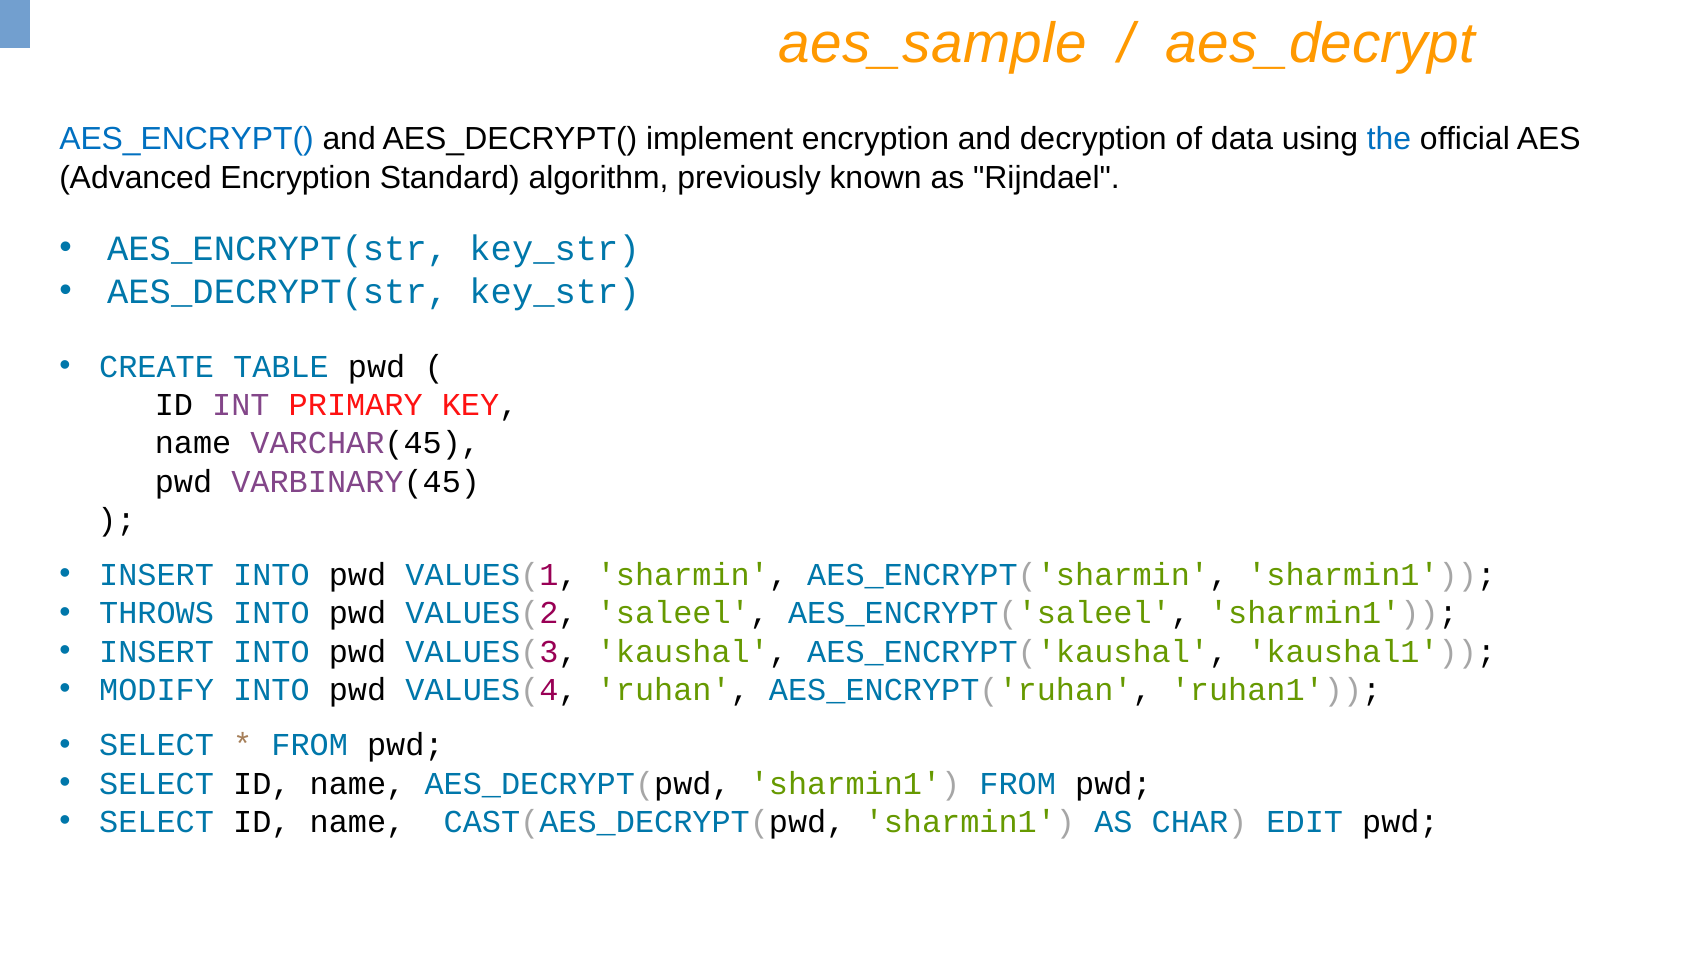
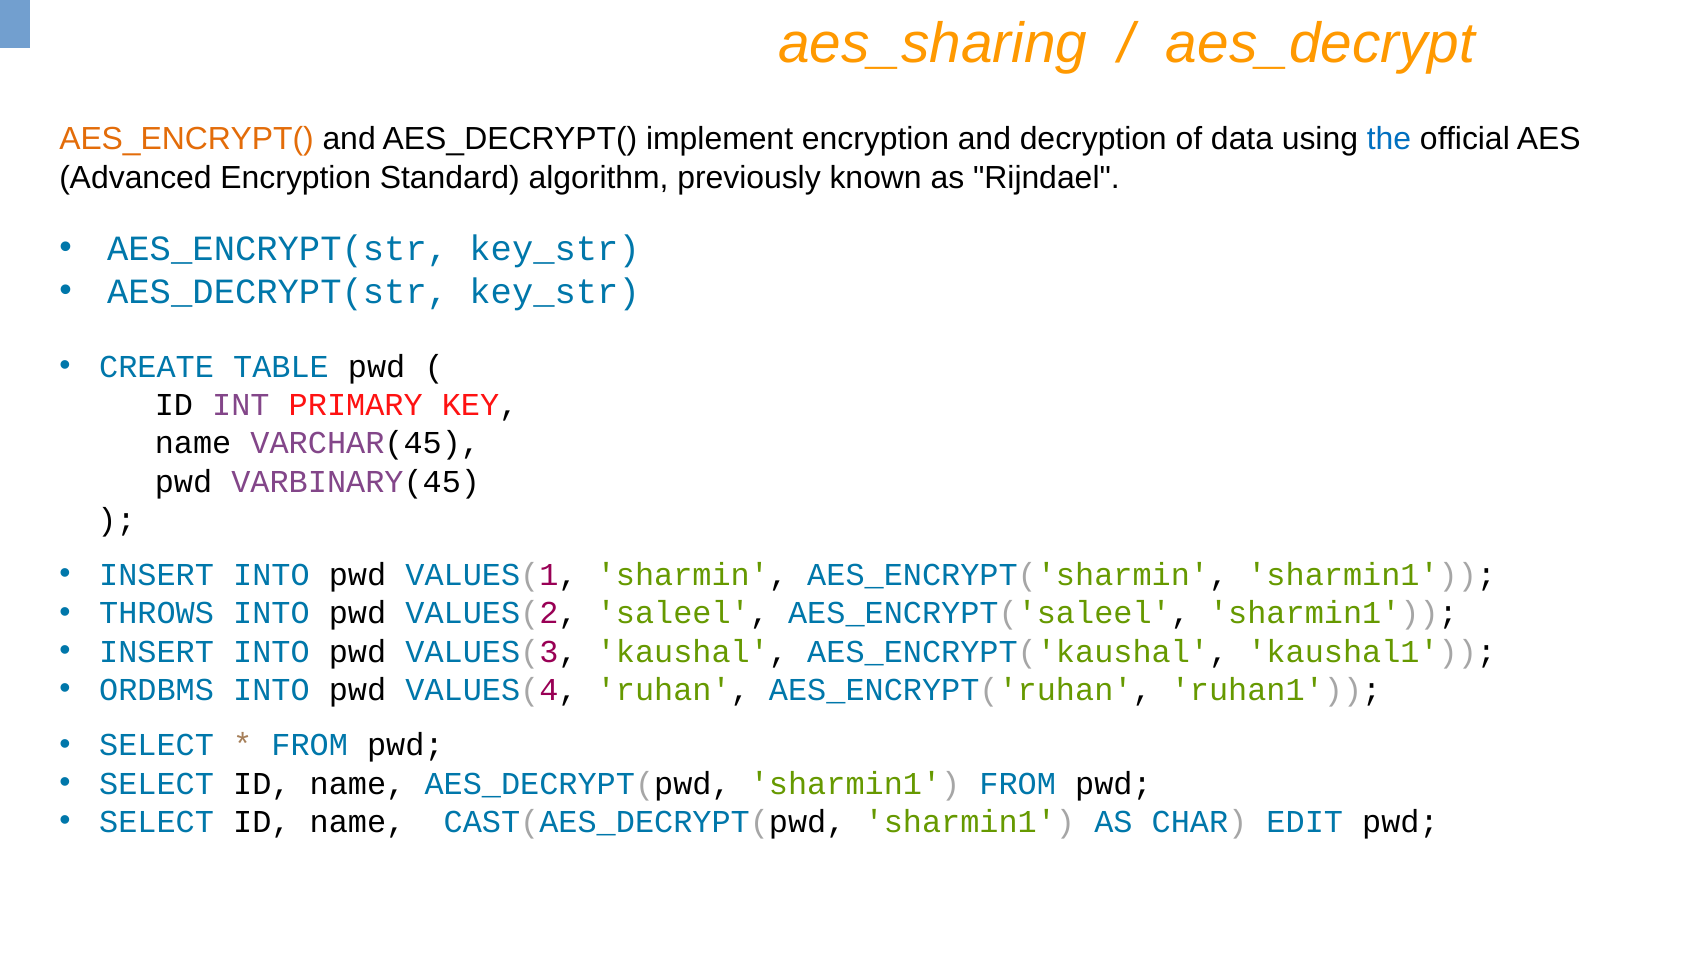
aes_sample: aes_sample -> aes_sharing (933, 44)
AES_ENCRYPT( colour: blue -> orange (187, 139)
MODIFY: MODIFY -> ORDBMS (157, 690)
